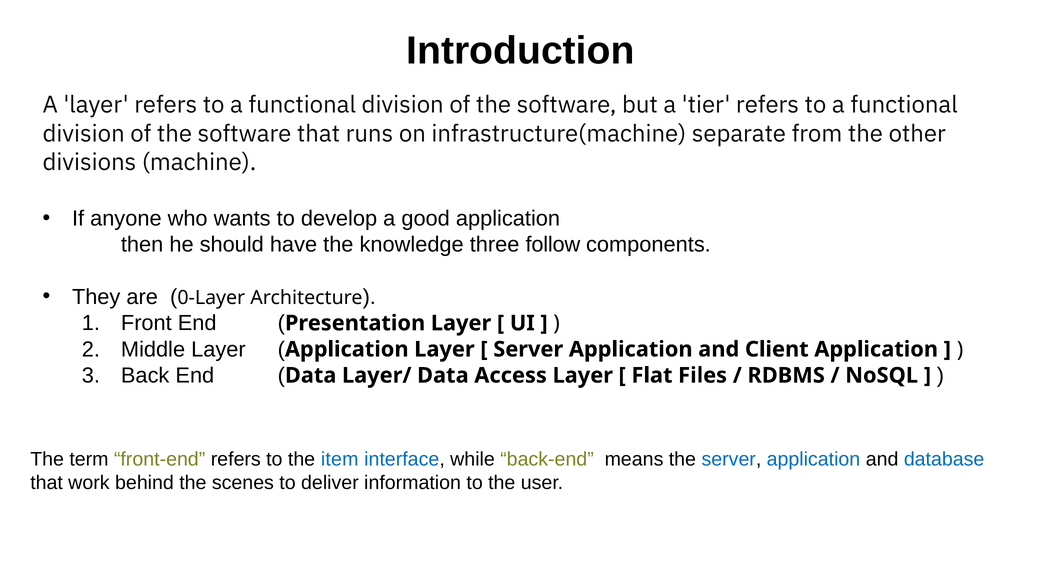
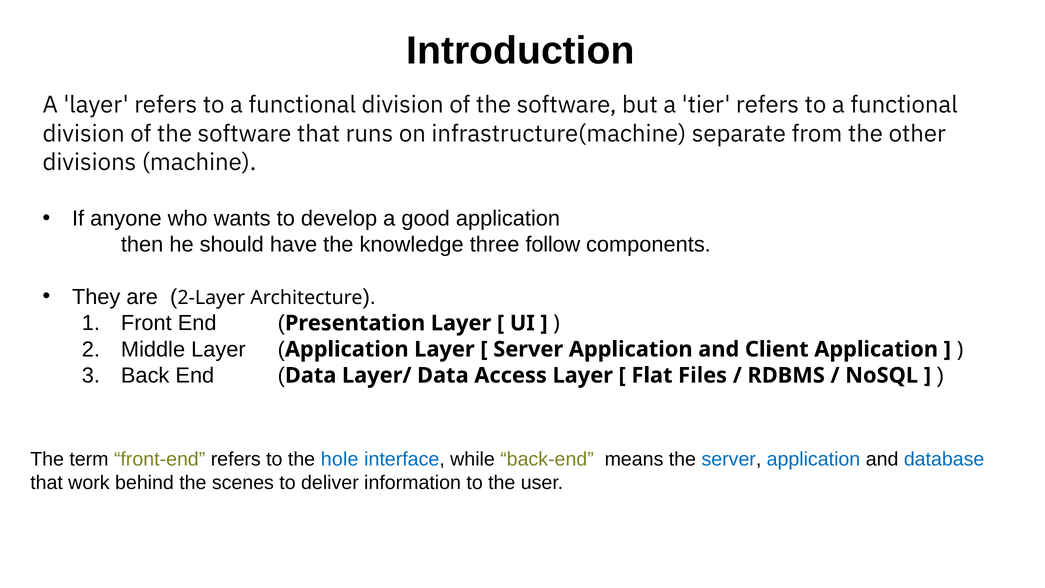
0-Layer: 0-Layer -> 2-Layer (211, 298)
item: item -> hole (340, 459)
